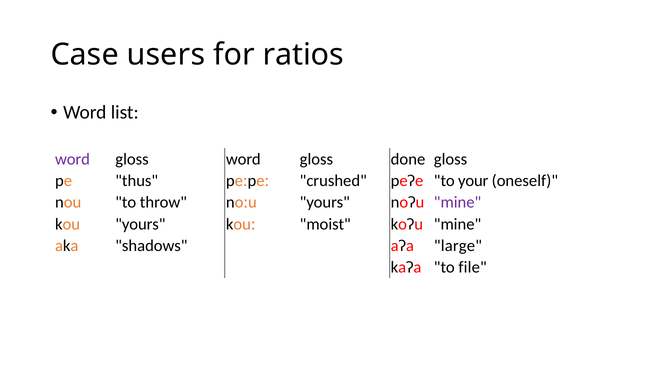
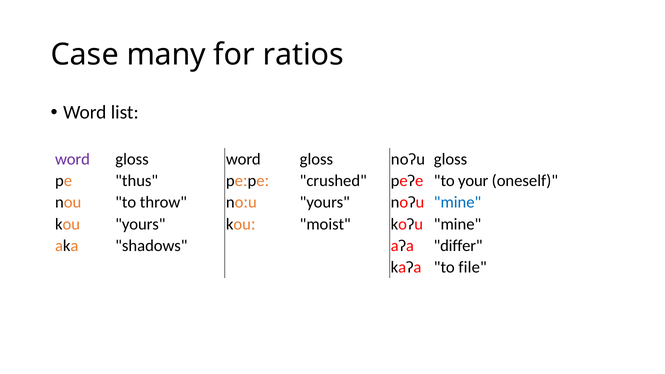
users: users -> many (166, 55)
gloss done: done -> noʔu (408, 159)
mine colour: purple -> blue (458, 202)
large: large -> differ (458, 246)
